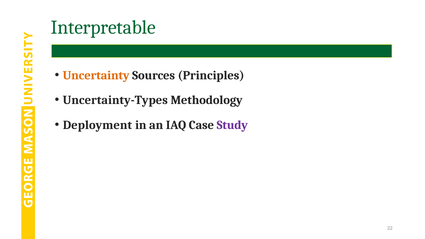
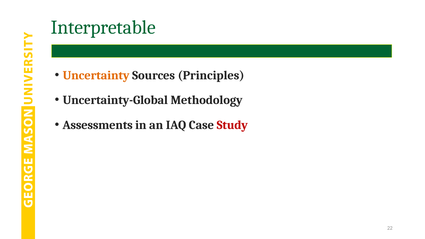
Uncertainty-Types: Uncertainty-Types -> Uncertainty-Global (115, 100)
Deployment: Deployment -> Assessments (98, 125)
Study colour: purple -> red (232, 125)
